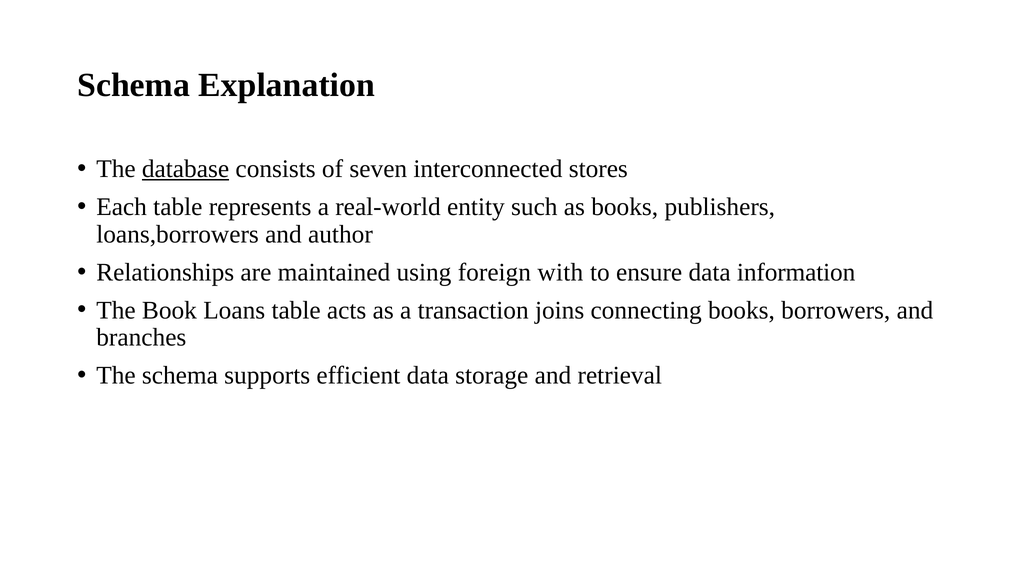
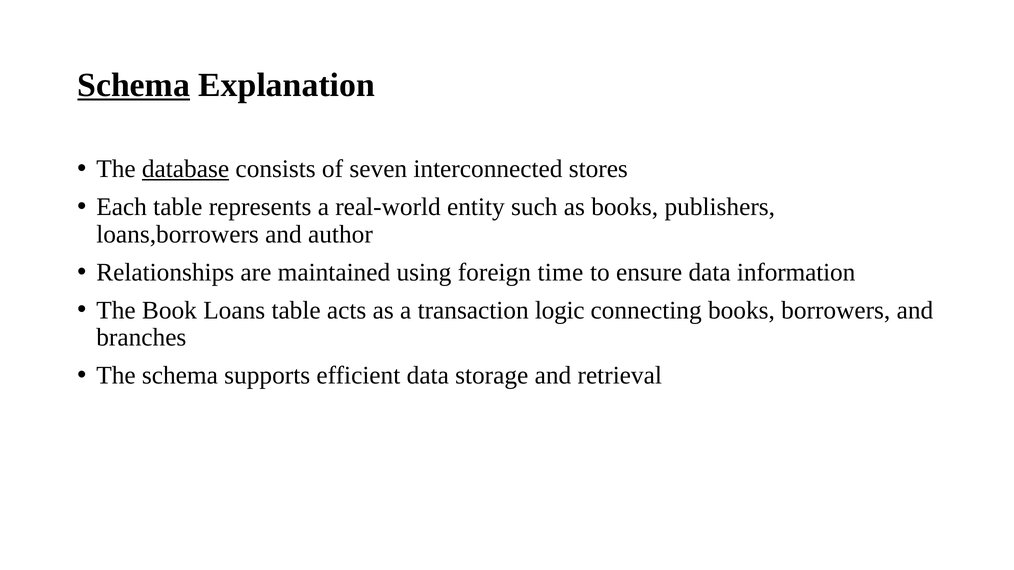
Schema underline: none -> present (134, 85)
with: with -> time (560, 272)
joins: joins -> logic (560, 310)
